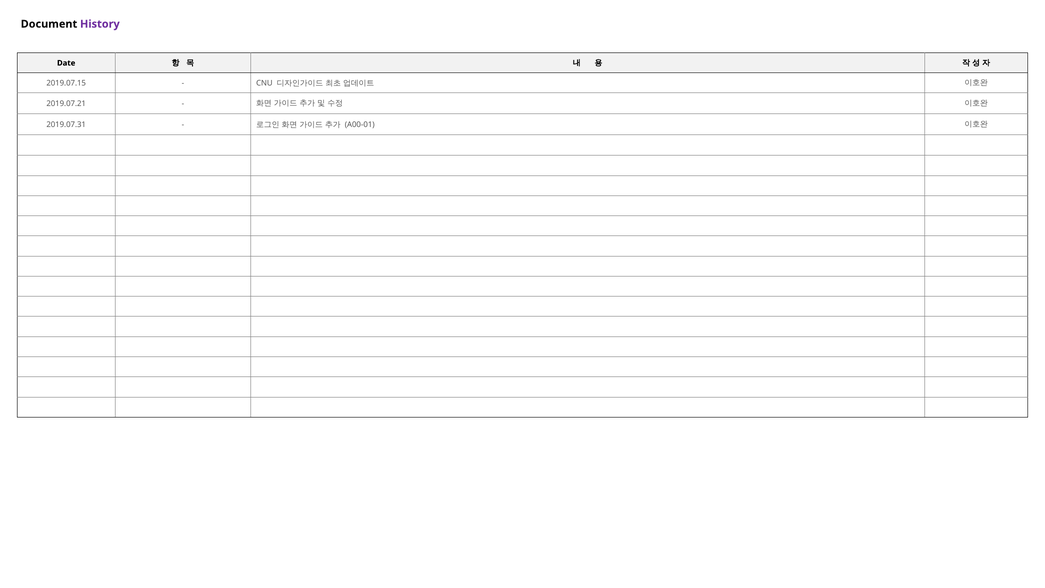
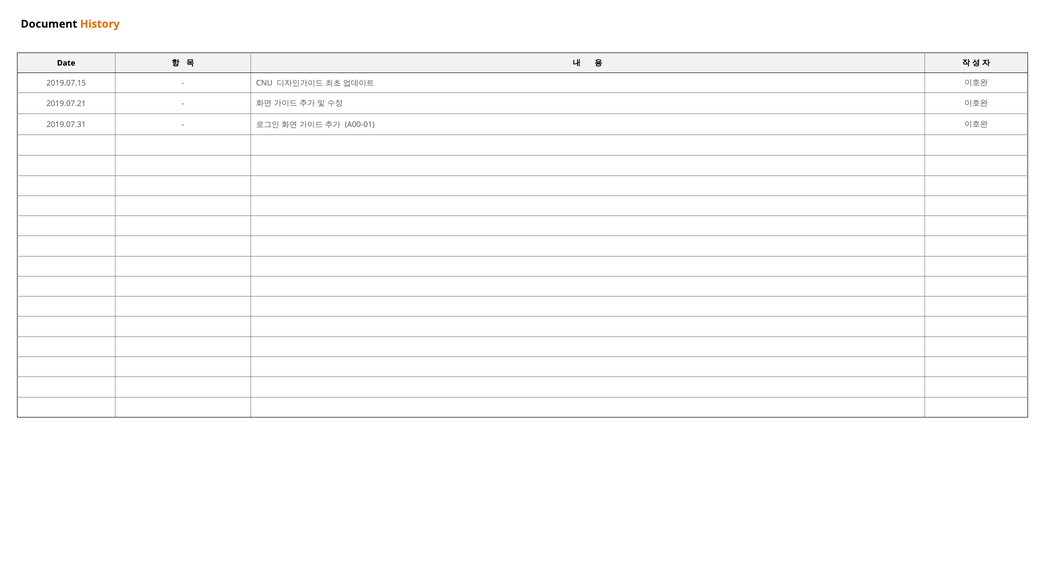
History colour: purple -> orange (100, 24)
